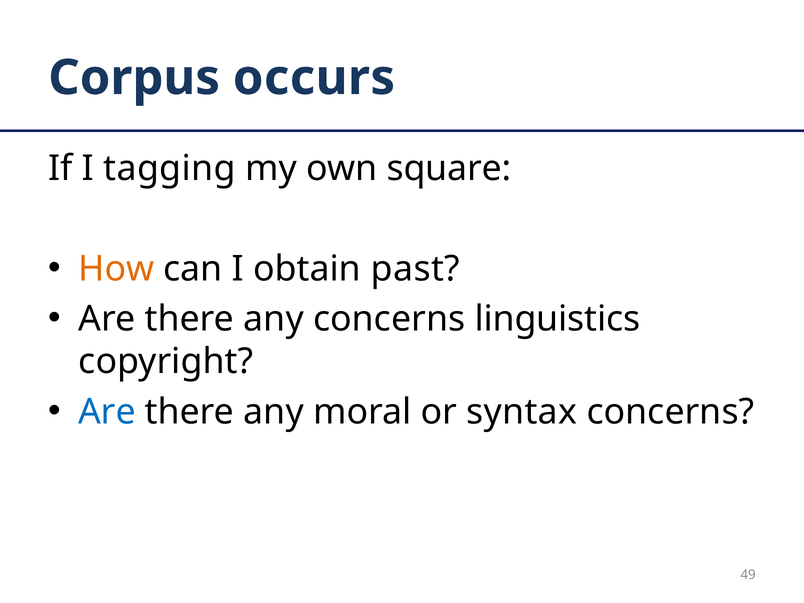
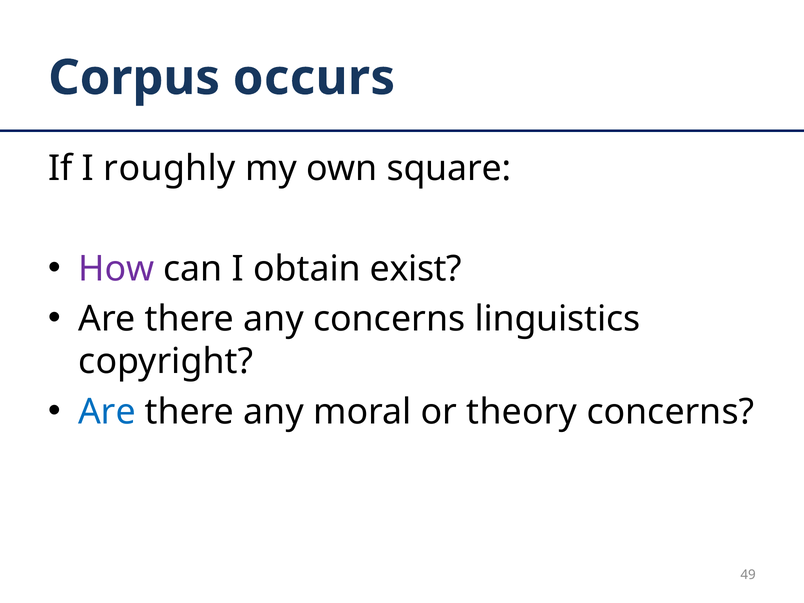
tagging: tagging -> roughly (170, 169)
How colour: orange -> purple (116, 269)
past: past -> exist (416, 269)
syntax: syntax -> theory (522, 412)
